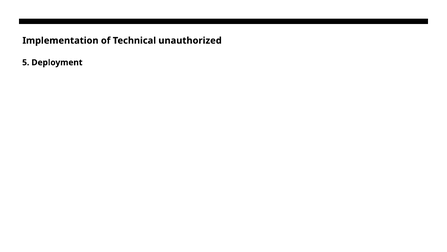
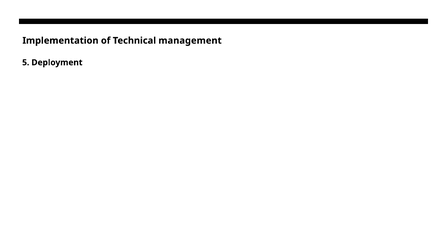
unauthorized: unauthorized -> management (190, 40)
